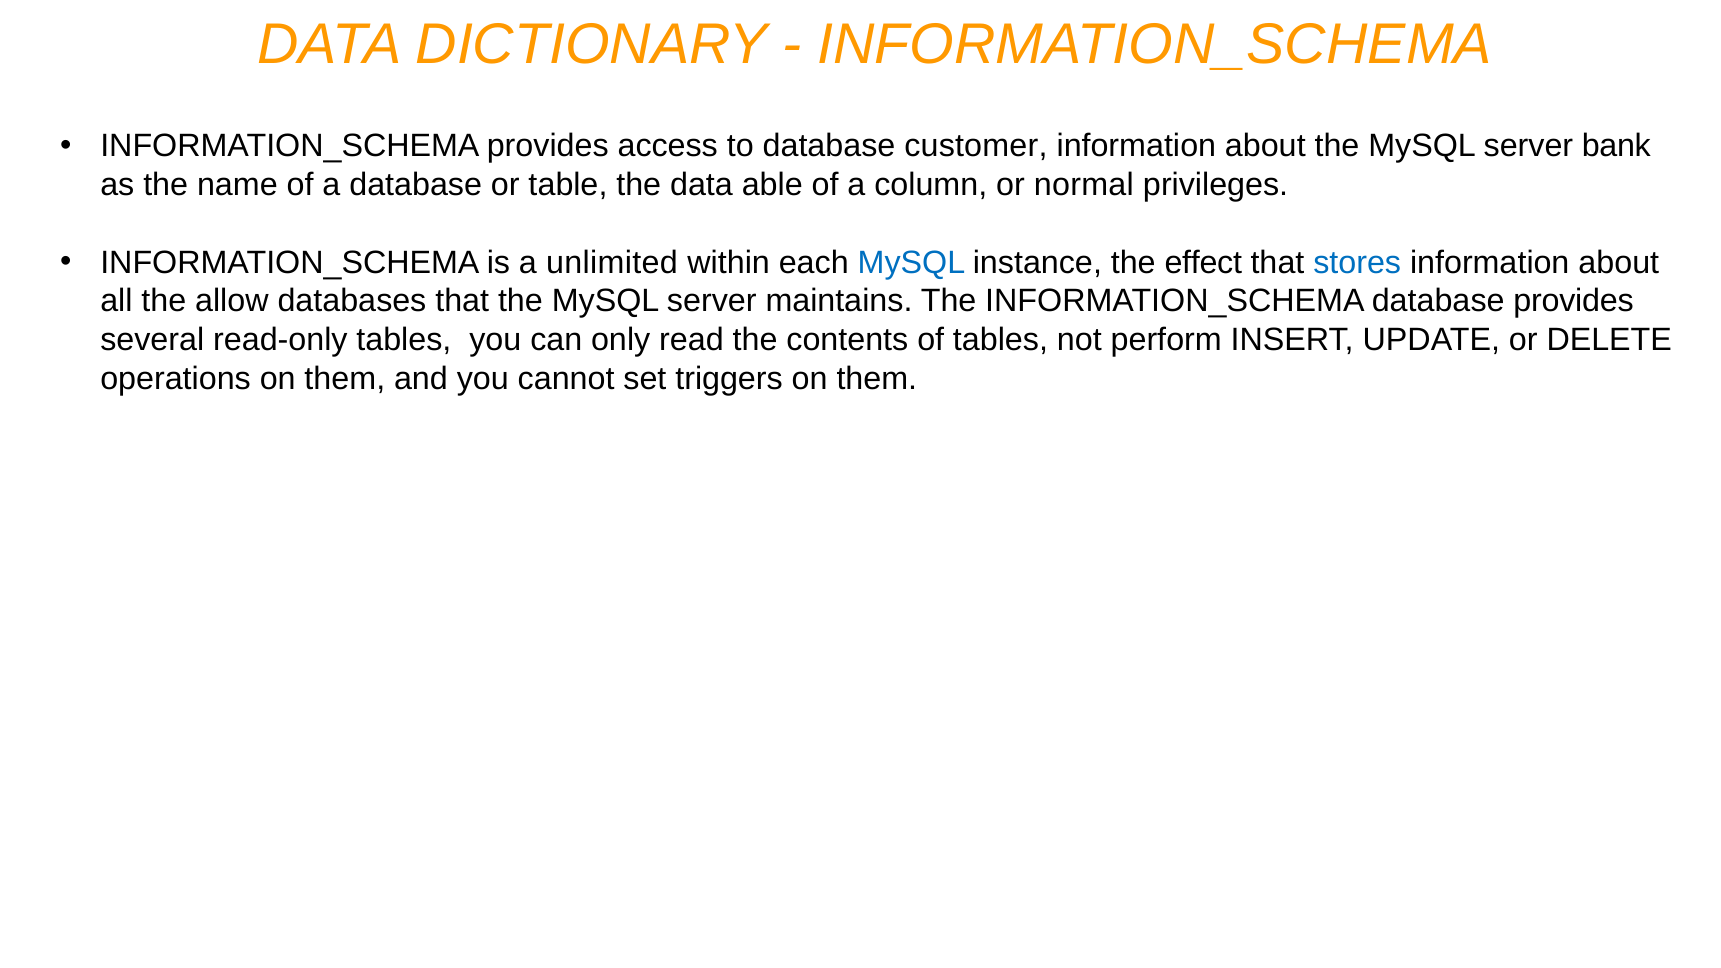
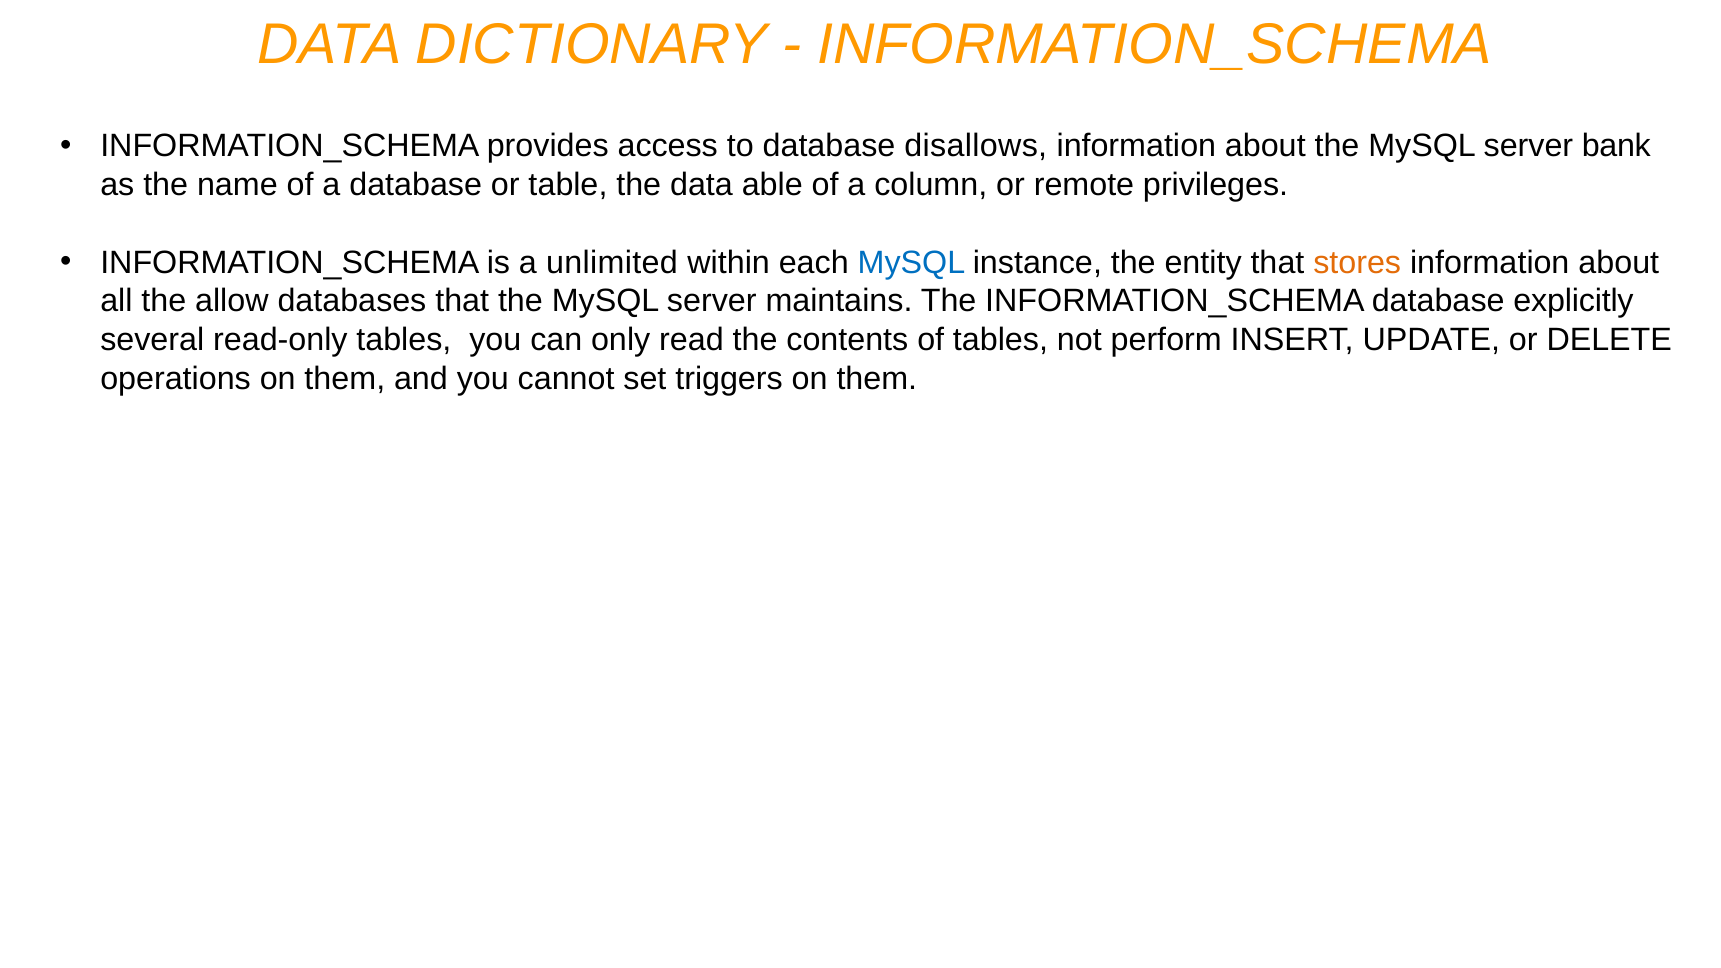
customer: customer -> disallows (976, 146)
normal: normal -> remote (1084, 185)
effect: effect -> entity (1203, 262)
stores colour: blue -> orange (1357, 262)
database provides: provides -> explicitly (1574, 301)
